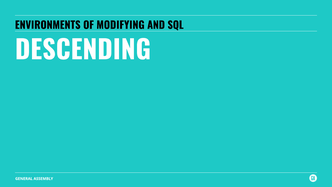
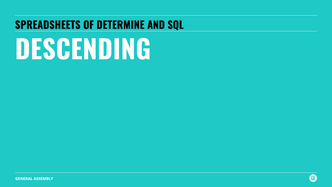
ENVIRONMENTS: ENVIRONMENTS -> SPREADSHEETS (48, 25)
MODIFYING: MODIFYING -> DETERMINE (121, 25)
